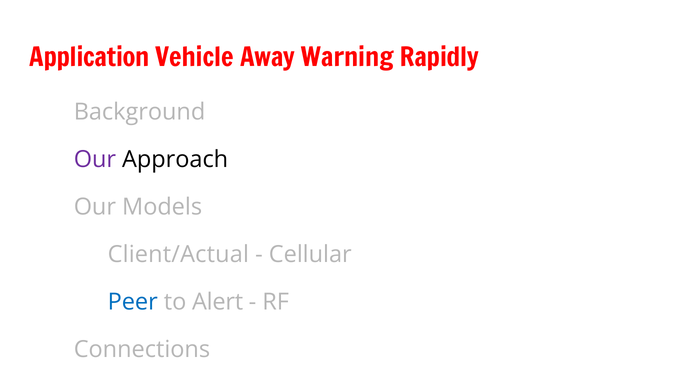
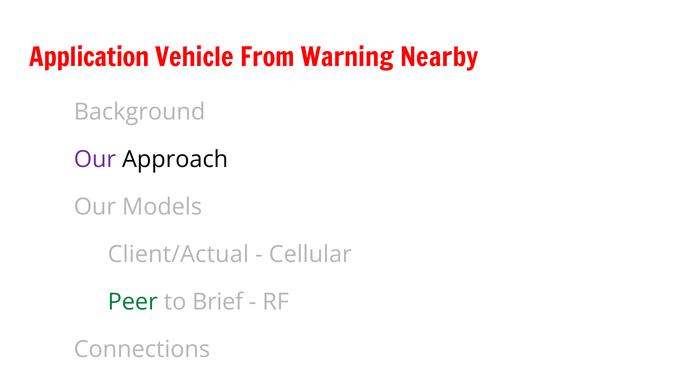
Away: Away -> From (267, 57)
Rapidly: Rapidly -> Nearby (439, 57)
Peer colour: blue -> green (133, 302)
Alert: Alert -> Brief (218, 302)
